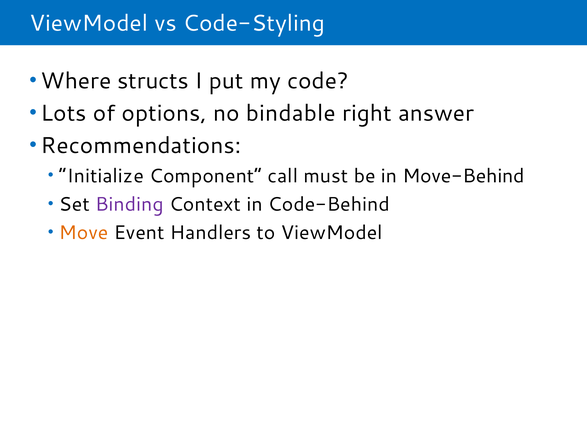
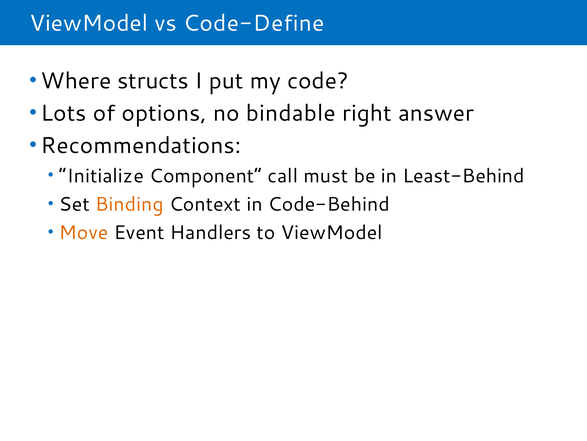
Code-Styling: Code-Styling -> Code-Define (254, 23)
Move-Behind: Move-Behind -> Least-Behind (463, 176)
Binding colour: purple -> orange (129, 204)
